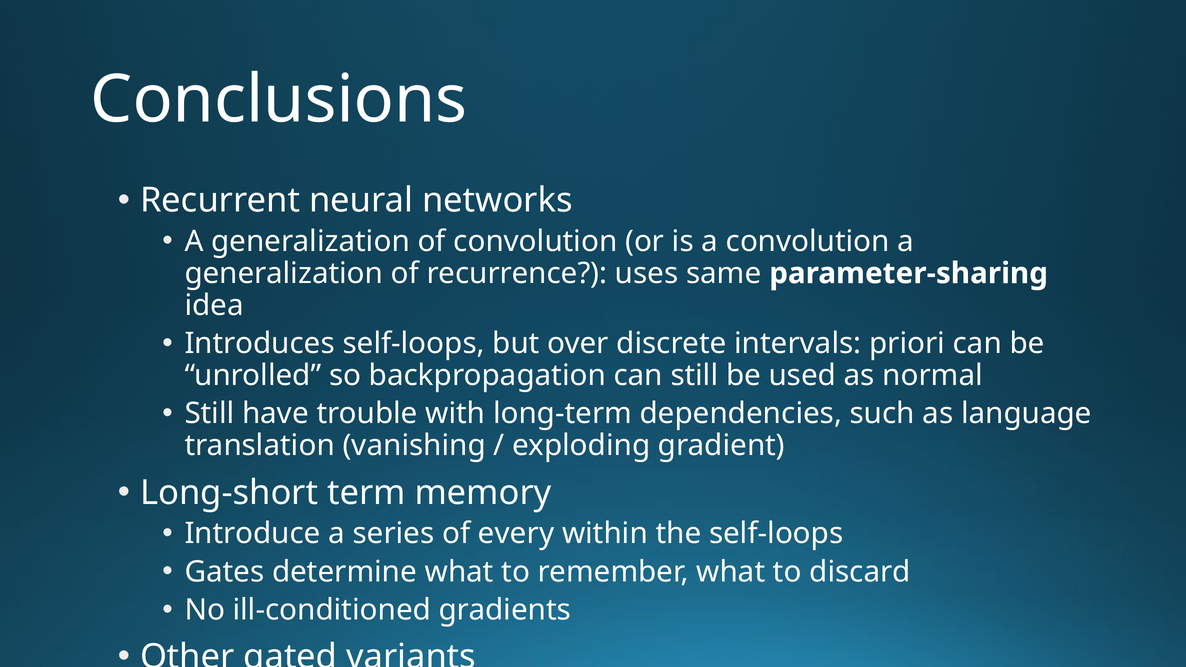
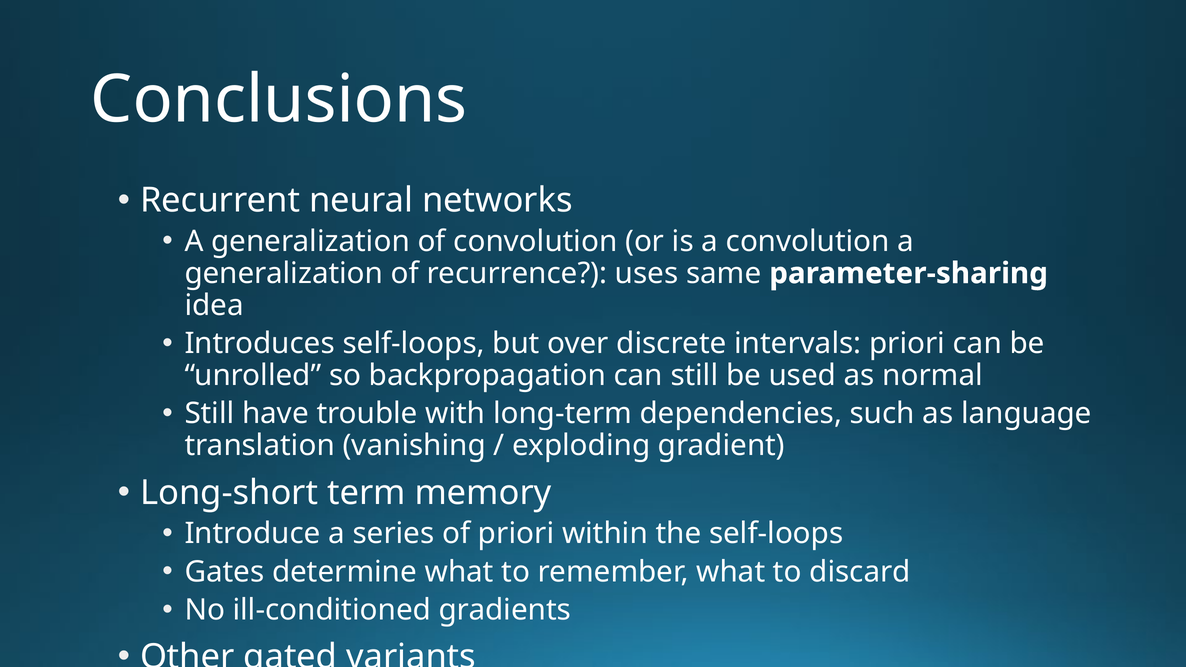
of every: every -> priori (516, 534)
